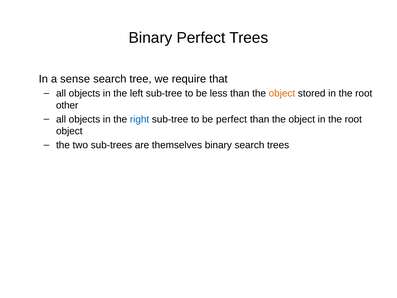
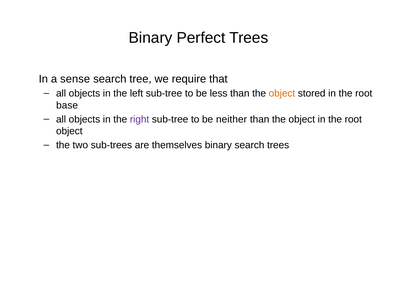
other: other -> base (67, 105)
right colour: blue -> purple (140, 119)
be perfect: perfect -> neither (231, 119)
